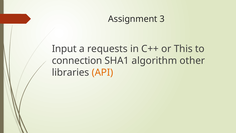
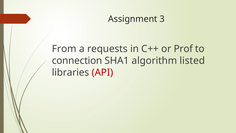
Input: Input -> From (64, 49)
This: This -> Prof (183, 49)
other: other -> listed (192, 61)
API colour: orange -> red (102, 72)
